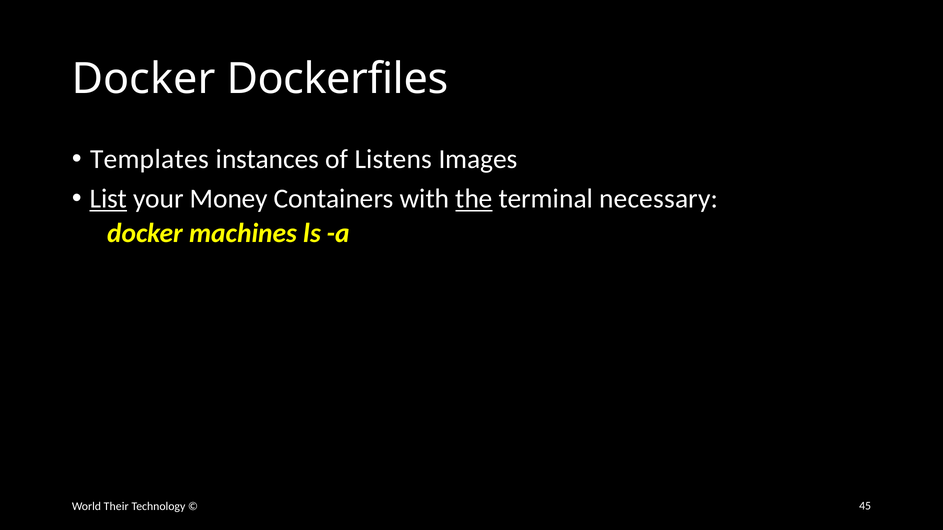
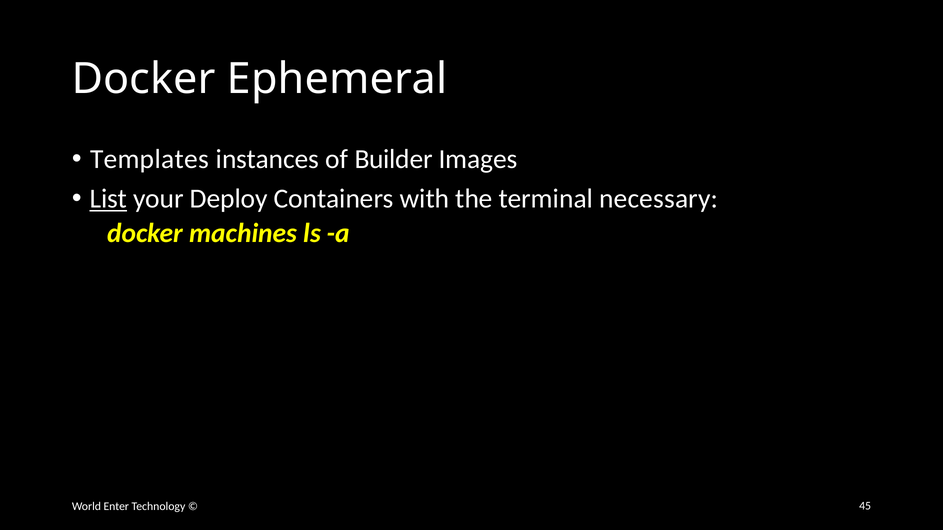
Dockerfiles: Dockerfiles -> Ephemeral (337, 79)
Listens: Listens -> Builder (394, 159)
Money: Money -> Deploy (229, 199)
the underline: present -> none (474, 199)
Their: Their -> Enter (116, 507)
